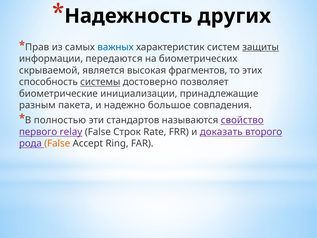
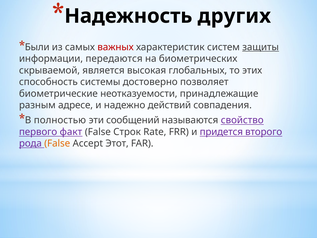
Прав: Прав -> Были (37, 47)
важных colour: blue -> red (116, 47)
фрагментов: фрагментов -> глобальных (198, 70)
системы underline: present -> none (100, 82)
инициализации: инициализации -> неотказуемости (139, 94)
пакета: пакета -> адресе (76, 105)
большое: большое -> действий (169, 105)
стандартов: стандартов -> сообщений (133, 120)
relay: relay -> факт (71, 132)
доказать: доказать -> придется (221, 132)
Ring: Ring -> Этот (117, 143)
